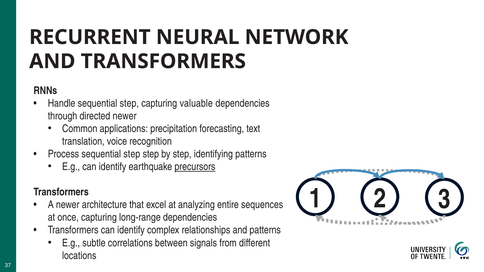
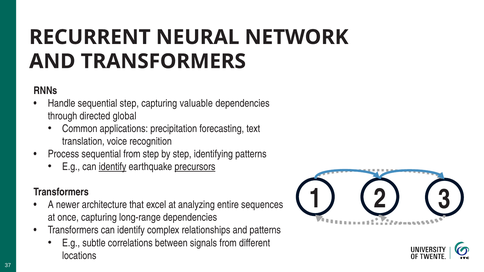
directed newer: newer -> global (125, 116)
Process sequential step: step -> from (132, 154)
identify underline: none -> present (113, 167)
